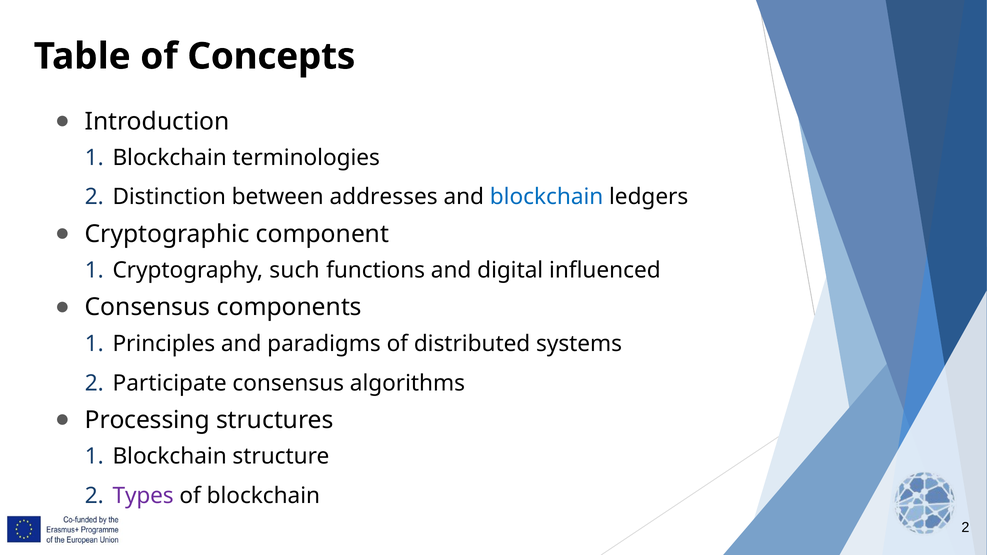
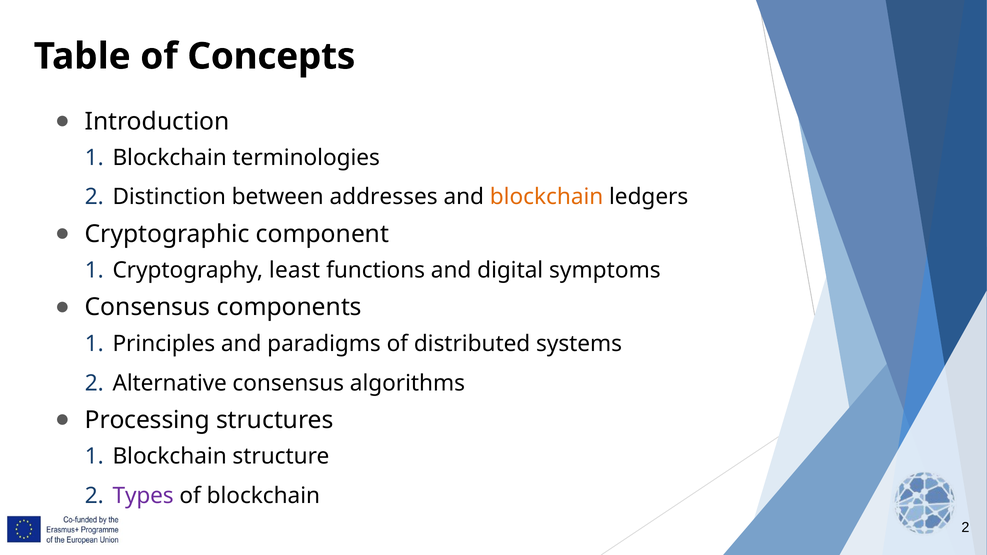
blockchain colour: blue -> orange (547, 197)
such: such -> least (295, 270)
influenced: influenced -> symptoms (605, 270)
Participate: Participate -> Alternative (170, 383)
